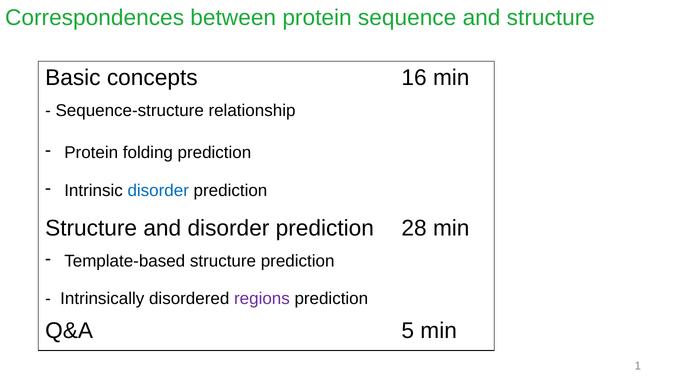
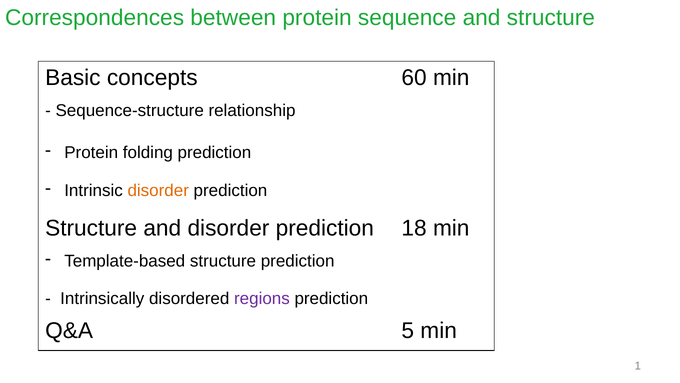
16: 16 -> 60 (414, 78)
disorder colour: blue -> orange (158, 190)
28: 28 -> 18 (414, 228)
